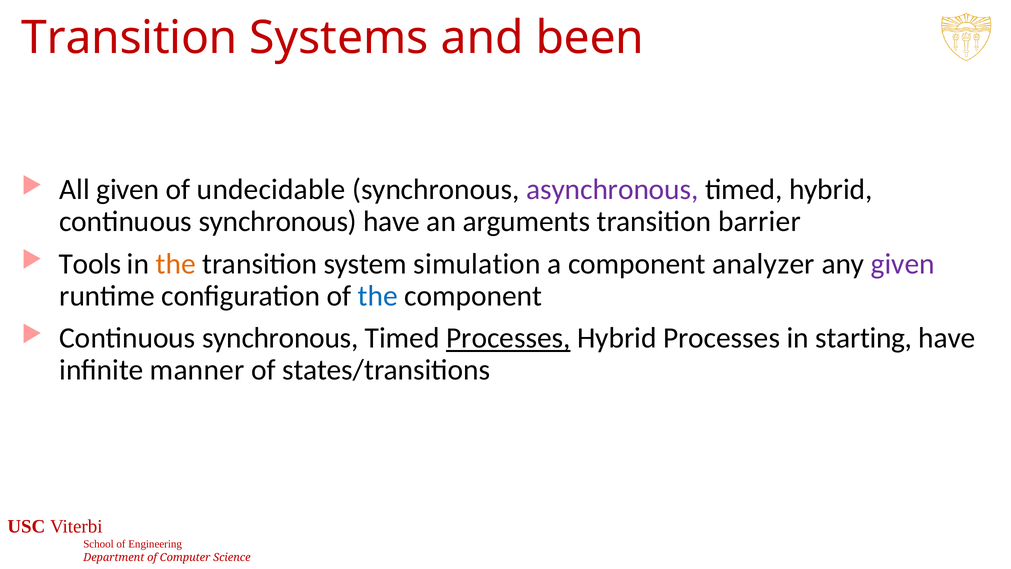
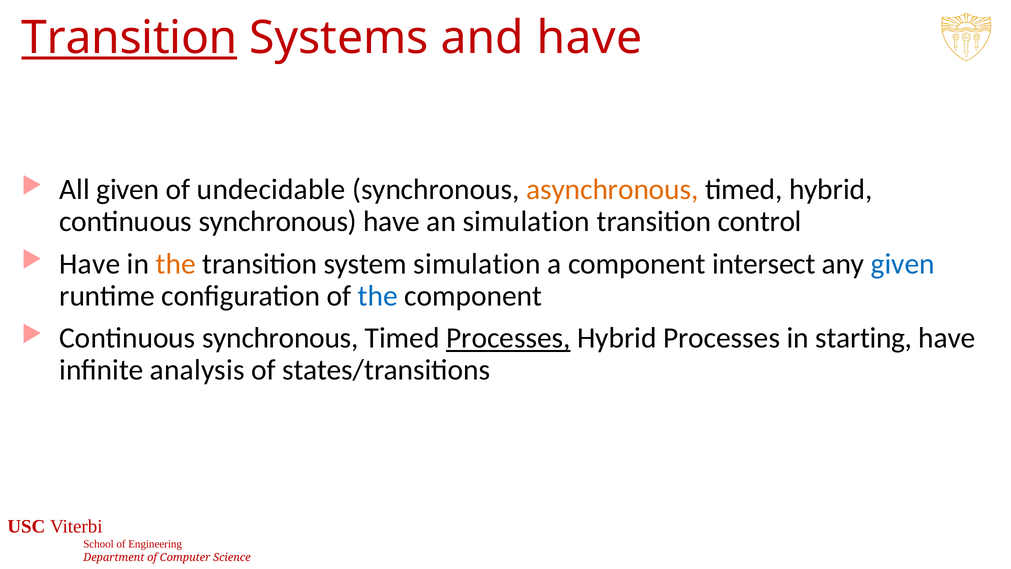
Transition underline: none -> present (129, 38)
and been: been -> have (589, 38)
asynchronous colour: purple -> orange (612, 190)
an arguments: arguments -> simulation (526, 221)
barrier: barrier -> control (760, 221)
Tools: Tools -> Have (90, 264)
analyzer: analyzer -> intersect (764, 264)
given colour: purple -> blue (903, 264)
manner: manner -> analysis (197, 370)
